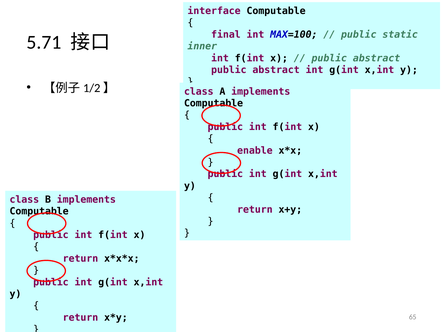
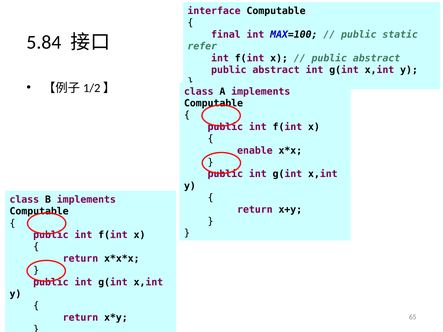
5.71: 5.71 -> 5.84 (44, 42)
inner: inner -> refer (202, 46)
